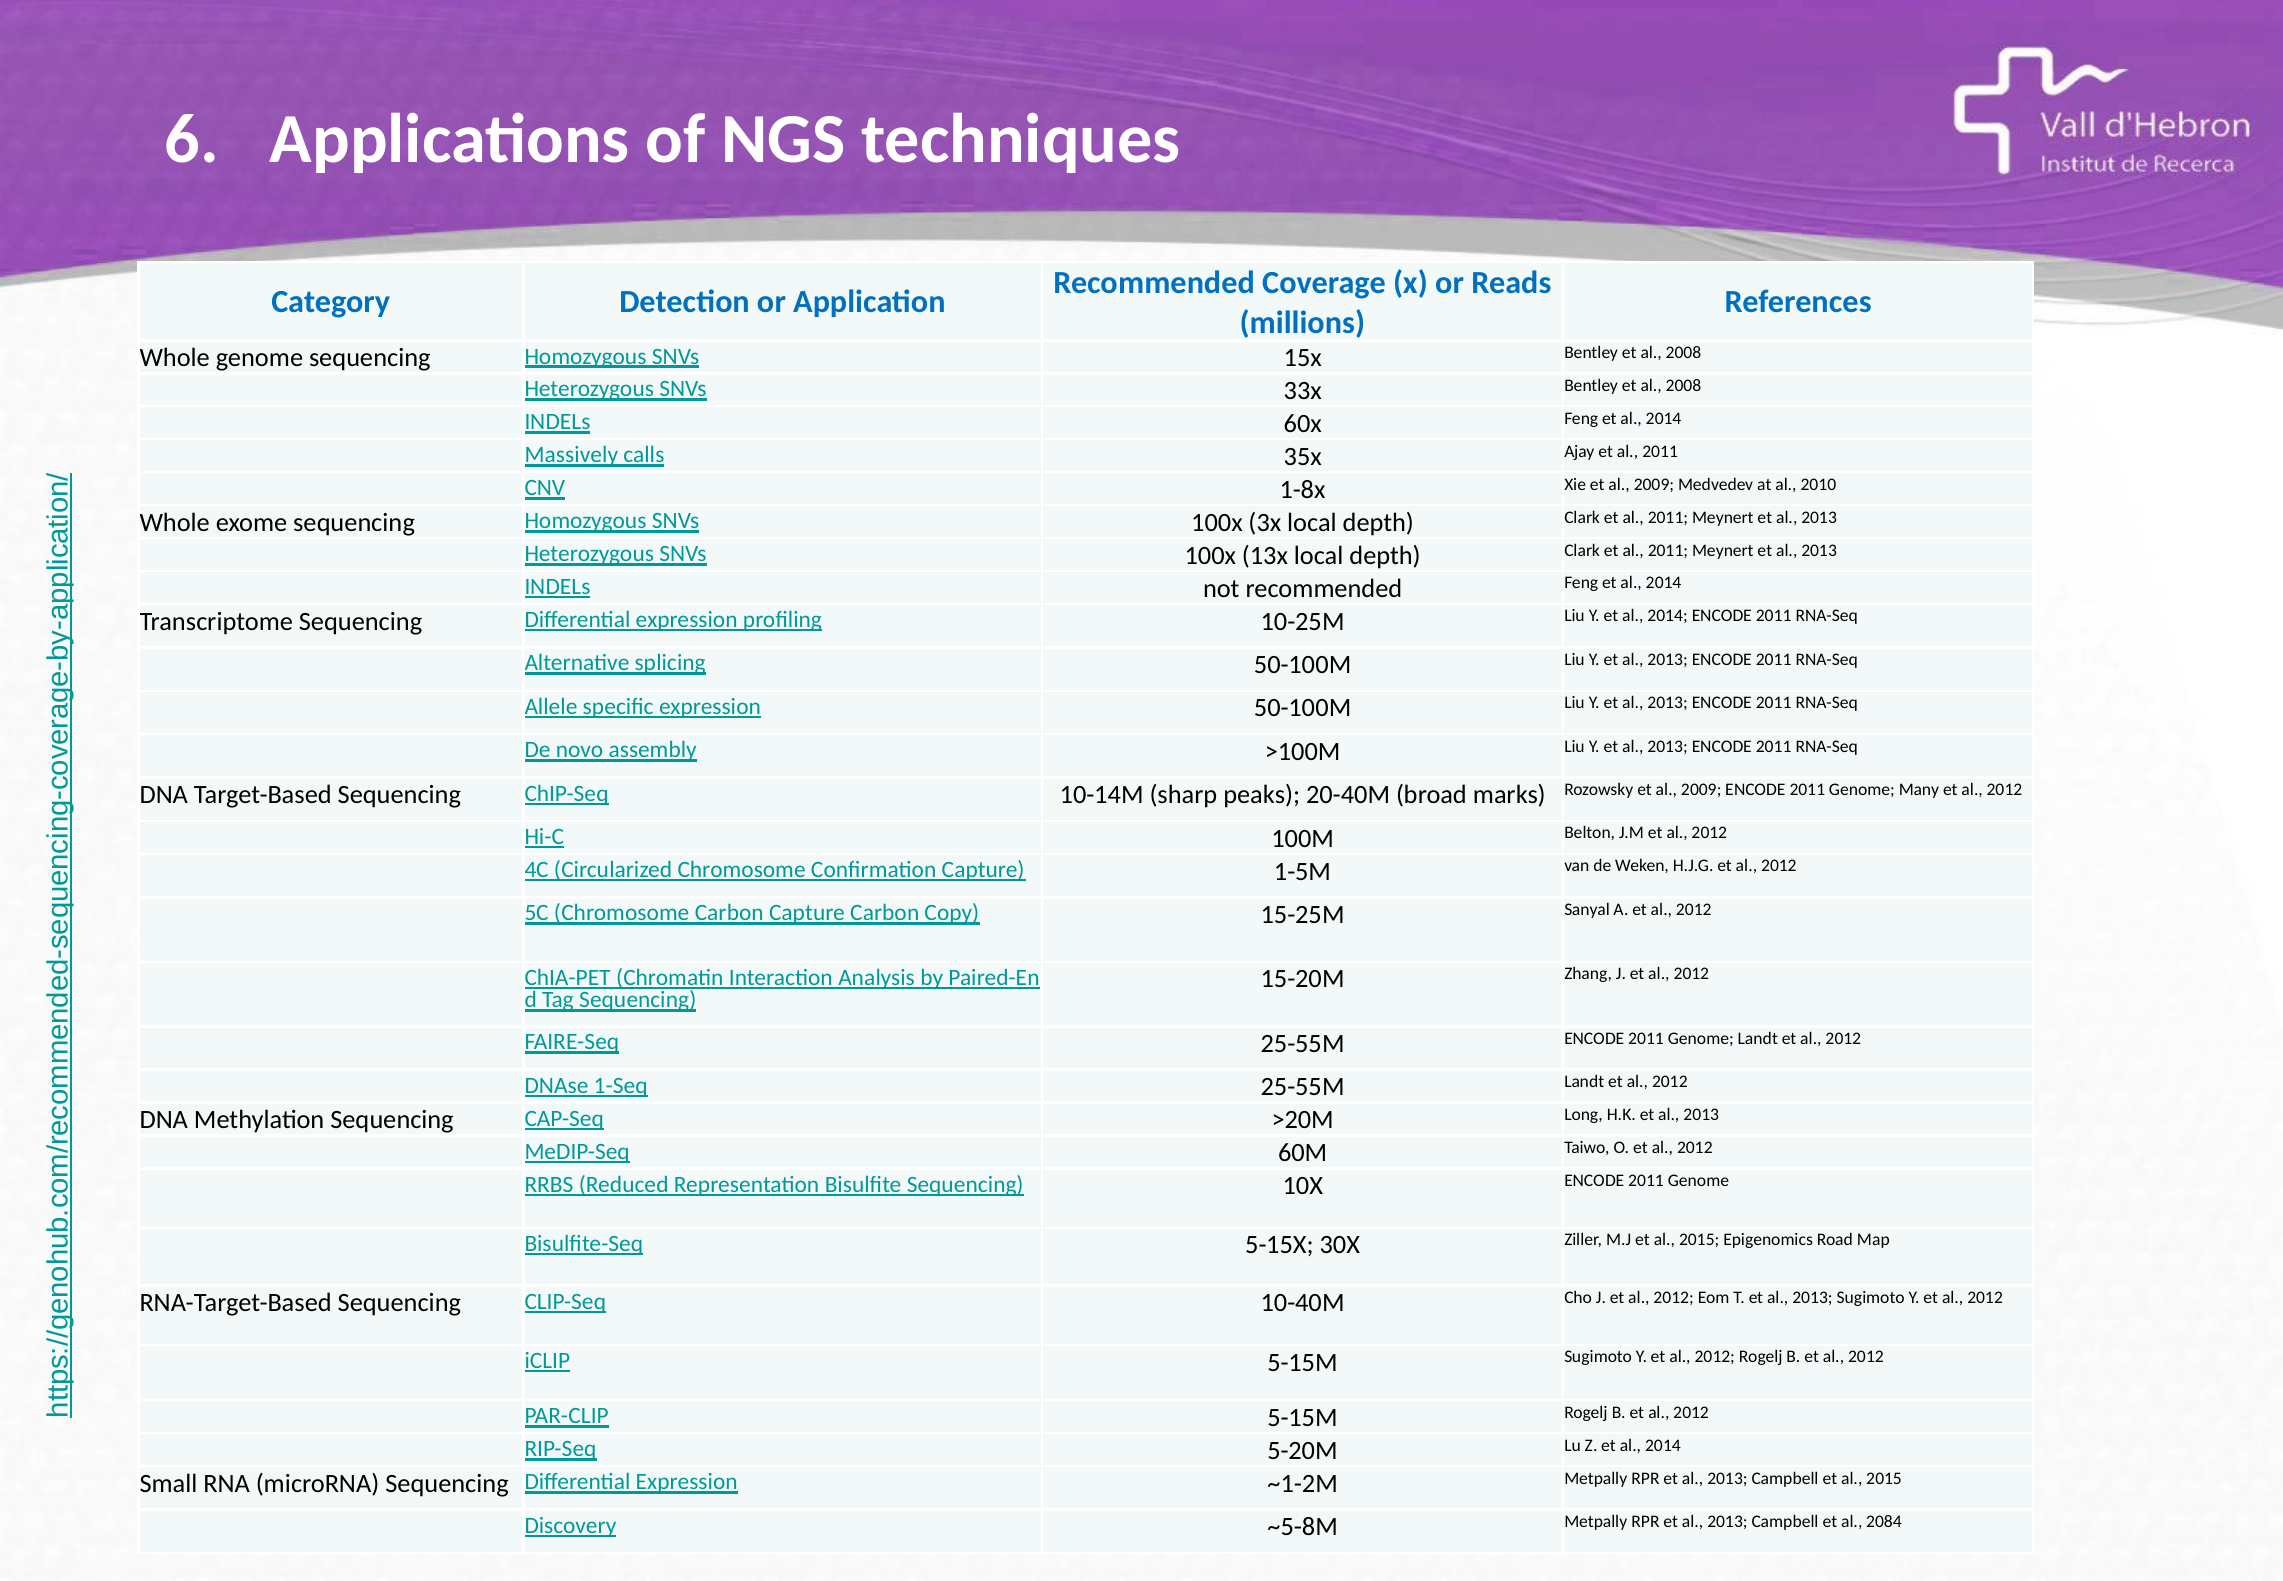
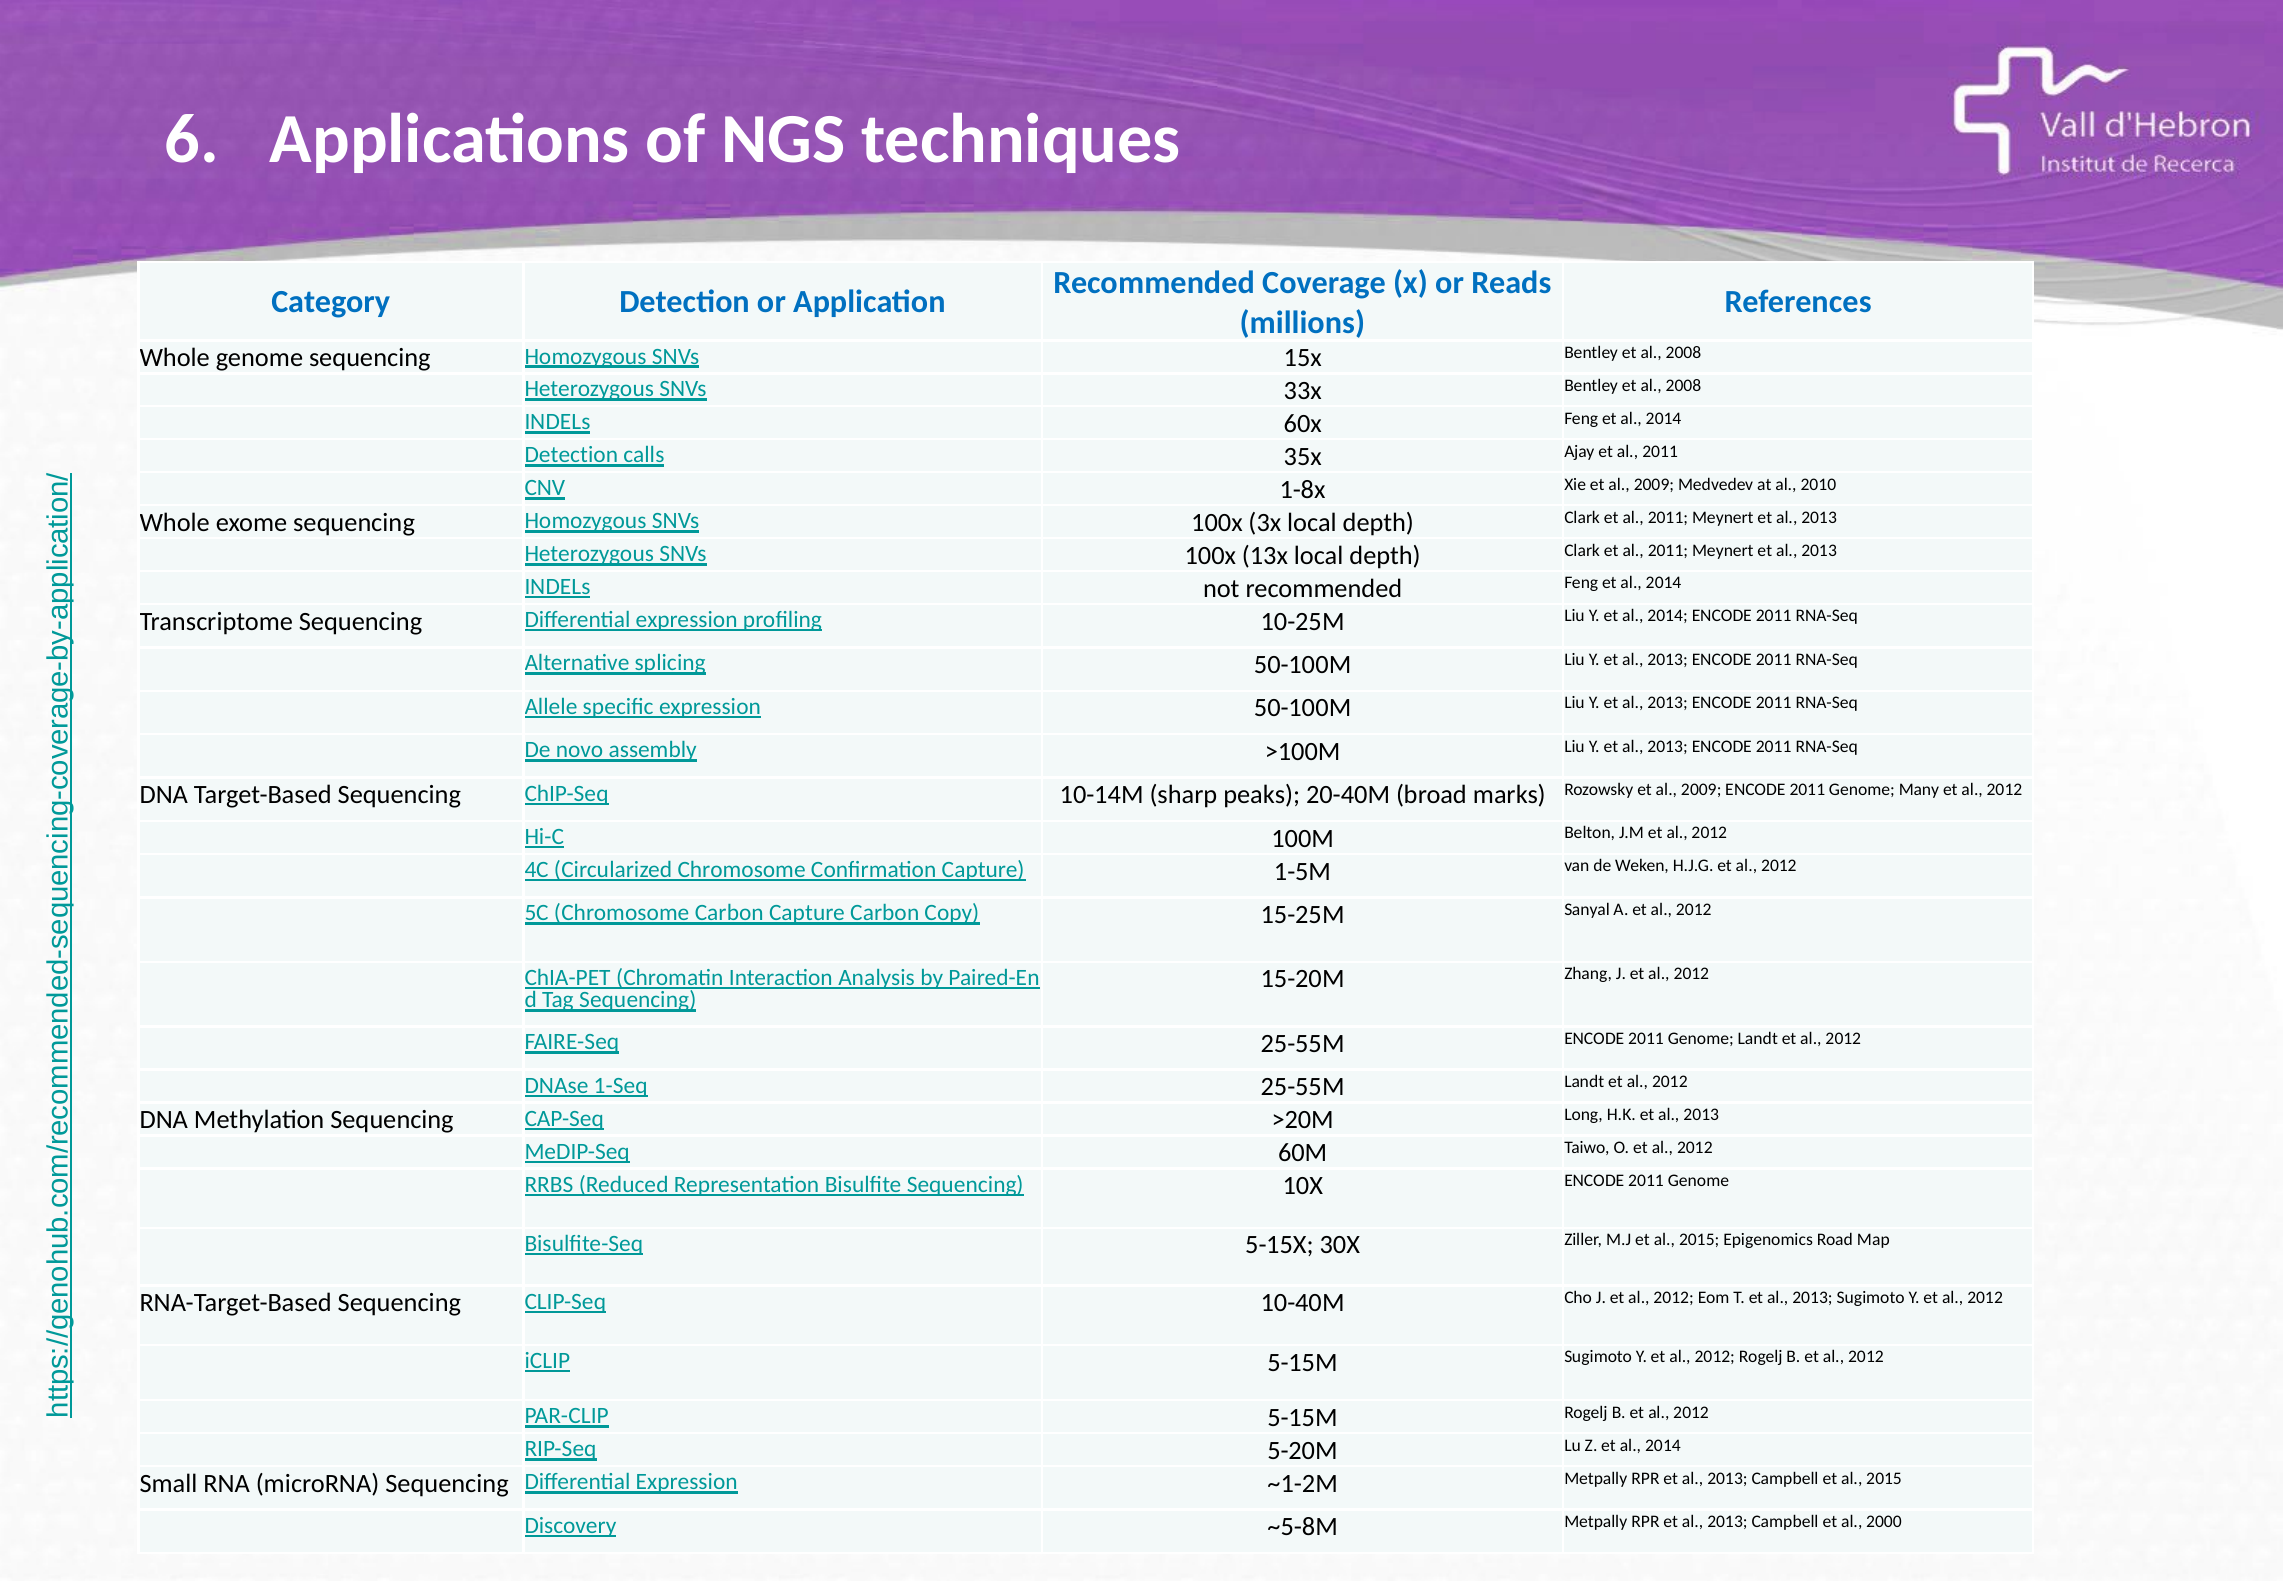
Massively: Massively -> Detection (571, 455)
2084: 2084 -> 2000 (1884, 1521)
